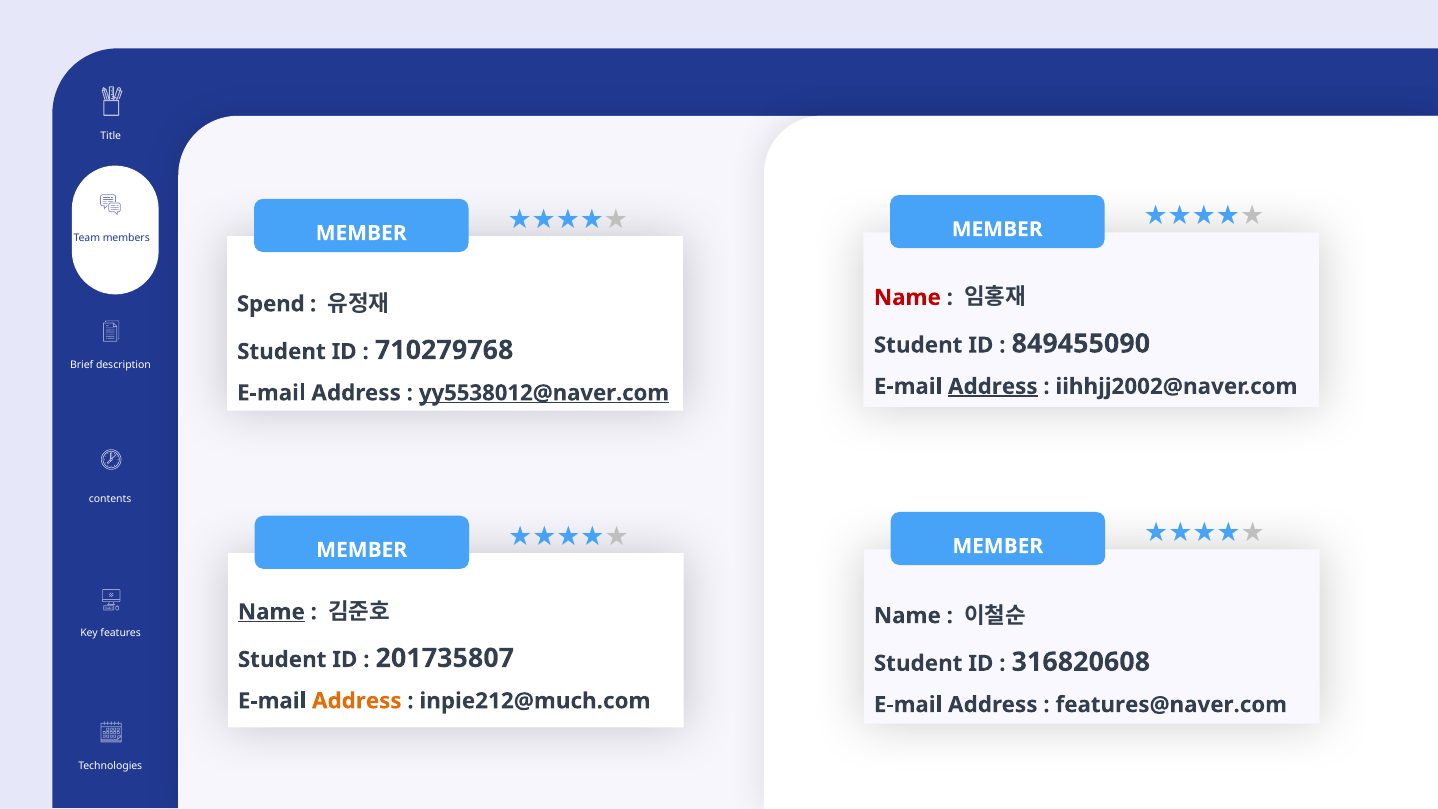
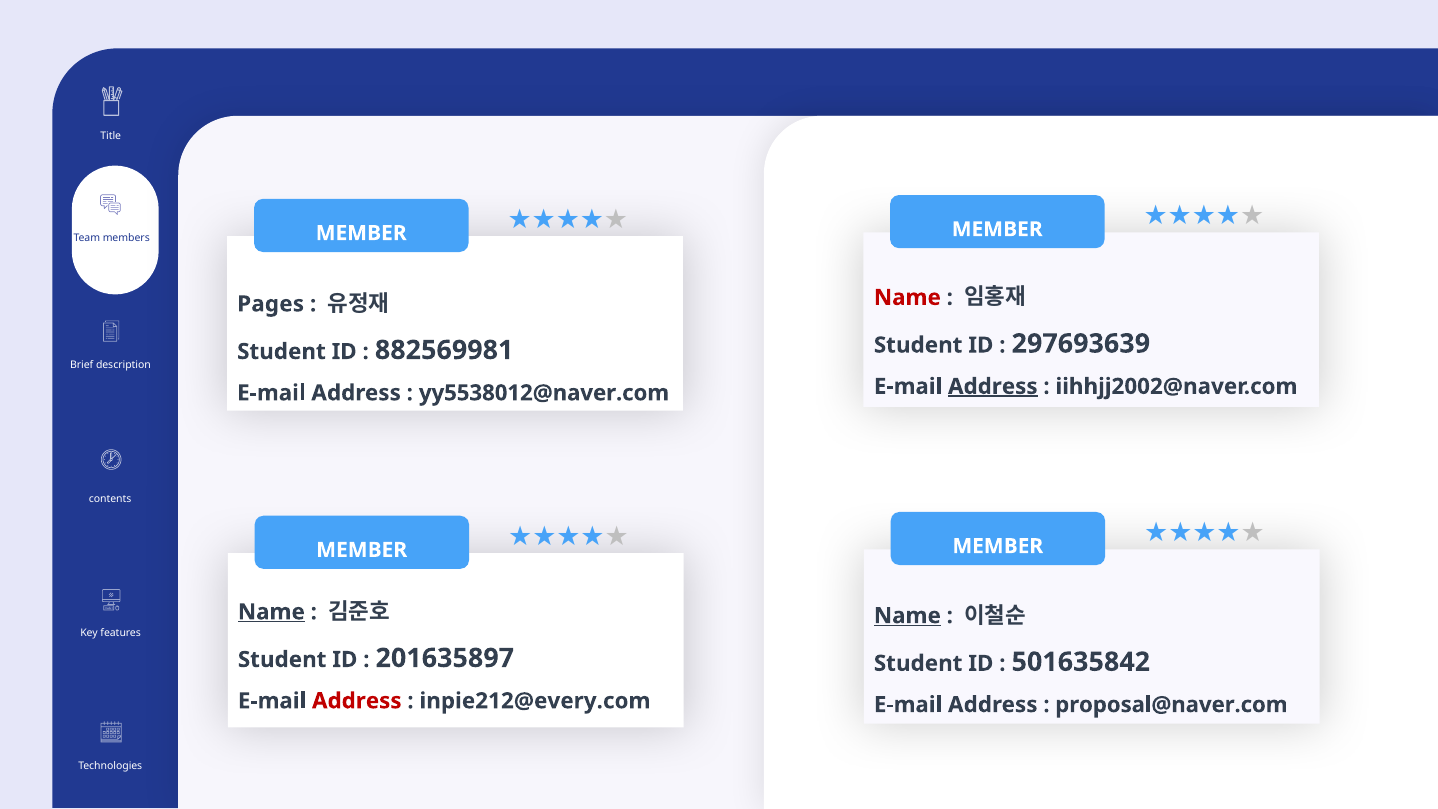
Spend: Spend -> Pages (271, 304)
849455090: 849455090 -> 297693639 (1081, 344)
710279768: 710279768 -> 882569981 (444, 350)
yy5538012@naver.com underline: present -> none (544, 393)
Name underline: none -> present (907, 616)
201735807: 201735807 -> 201635897 (445, 658)
316820608: 316820608 -> 501635842 (1081, 662)
Address colour: orange -> red (357, 701)
inpie212@much.com: inpie212@much.com -> inpie212@every.com (535, 701)
features@naver.com: features@naver.com -> proposal@naver.com (1171, 705)
